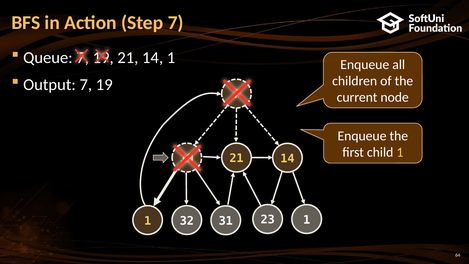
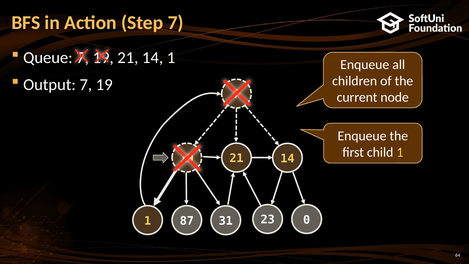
23 1: 1 -> 0 (307, 220)
32: 32 -> 87 (187, 221)
